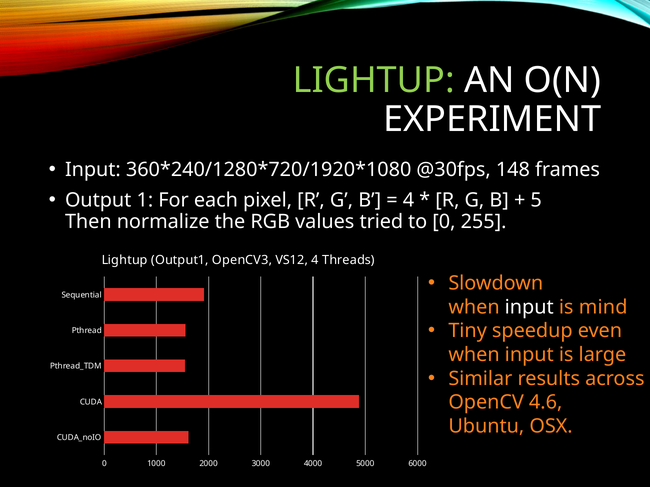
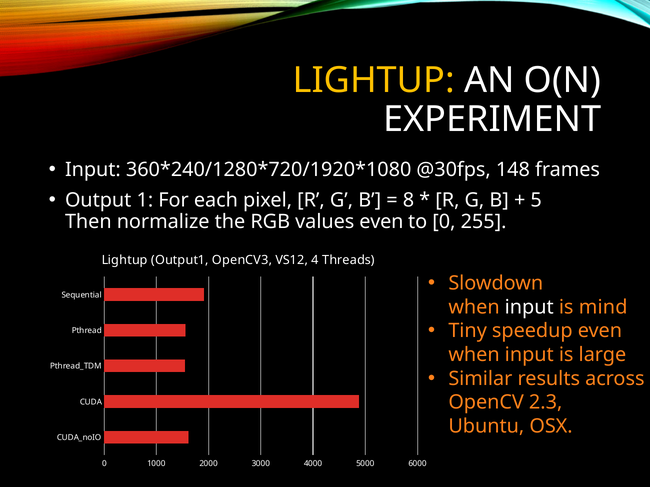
LIGHTUP colour: light green -> yellow (374, 81)
4: 4 -> 8 (408, 200)
values tried: tried -> even (381, 222)
4.6: 4.6 -> 2.3 (546, 403)
